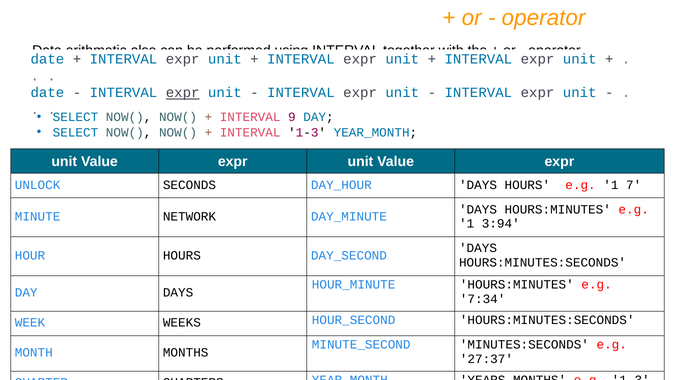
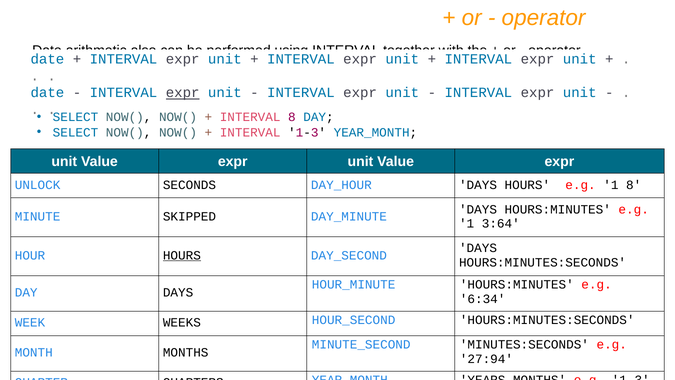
INTERVAL 9: 9 -> 8 (292, 117)
1 7: 7 -> 8 (634, 185)
NETWORK: NETWORK -> SKIPPED (189, 216)
3:94: 3:94 -> 3:64 (501, 224)
HOURS underline: none -> present (182, 255)
7:34: 7:34 -> 6:34 (483, 299)
27:37: 27:37 -> 27:94 (486, 359)
